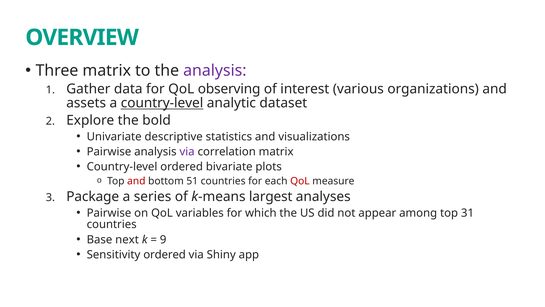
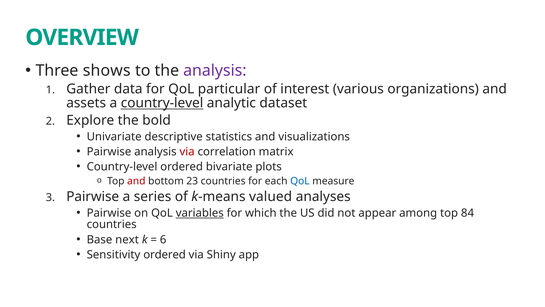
Three matrix: matrix -> shows (107, 70)
observing: observing -> particular (229, 89)
via colour: purple -> red (187, 151)
51: 51 -> 23 (192, 181)
QoL colour: red -> blue (300, 181)
Package: Package -> Pairwise (93, 196)
largest: largest -> valued (271, 196)
variables underline: none -> present (200, 213)
31: 31 -> 84 (468, 213)
9: 9 -> 6 (163, 239)
